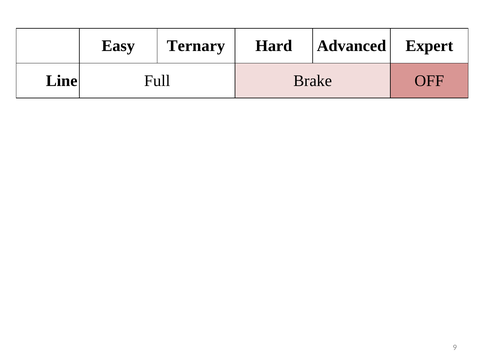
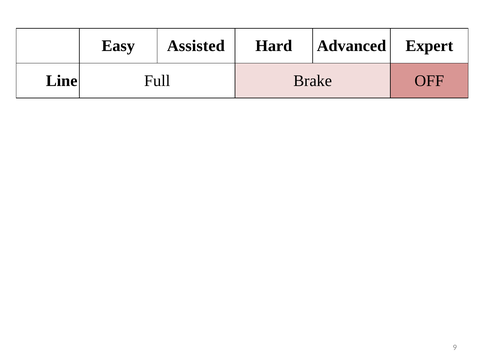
Ternary: Ternary -> Assisted (196, 46)
